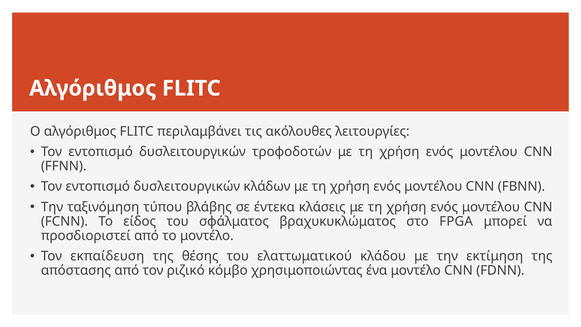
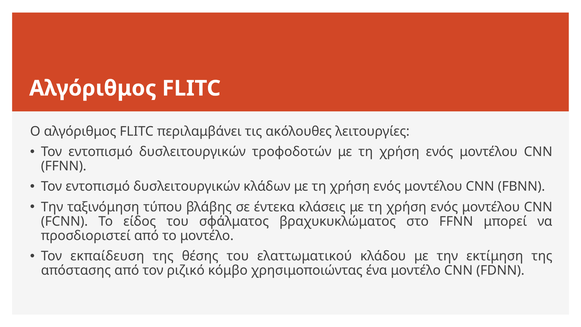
στο FPGA: FPGA -> FFNN (456, 221)
